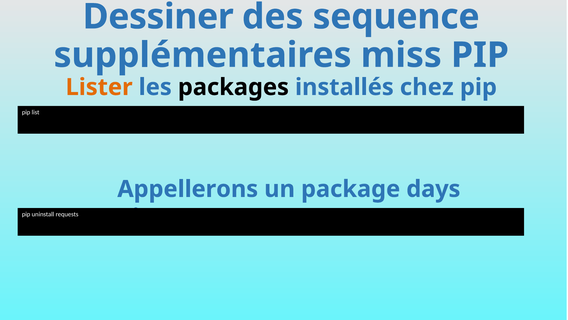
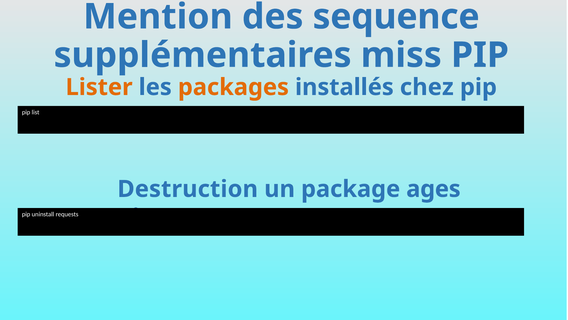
Dessiner: Dessiner -> Mention (158, 17)
packages colour: black -> orange (233, 87)
Appellerons: Appellerons -> Destruction (188, 189)
days: days -> ages (433, 189)
